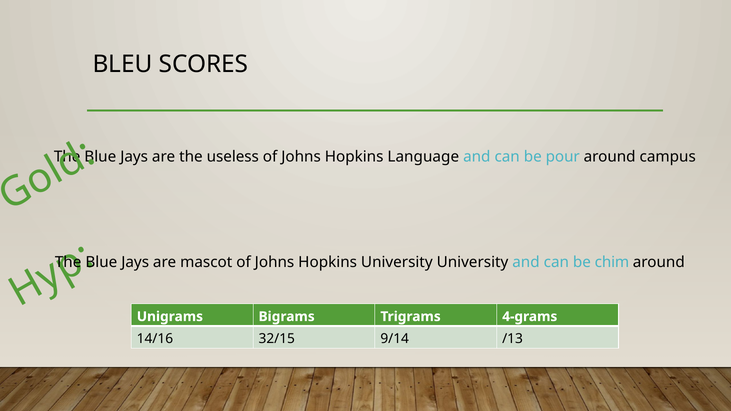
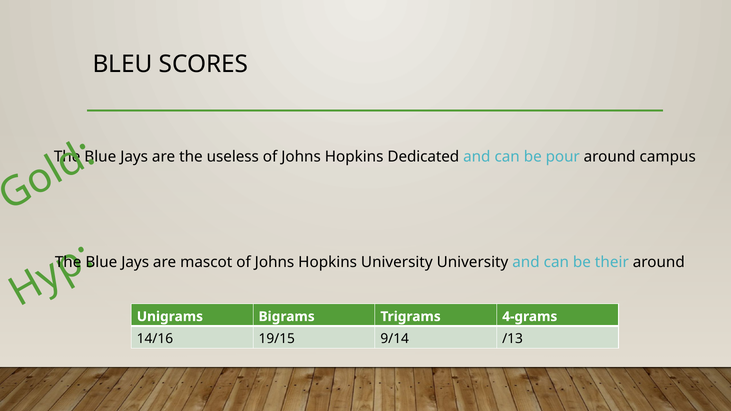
Language: Language -> Dedicated (423, 157)
chim: chim -> their (612, 262)
32/15: 32/15 -> 19/15 (277, 339)
